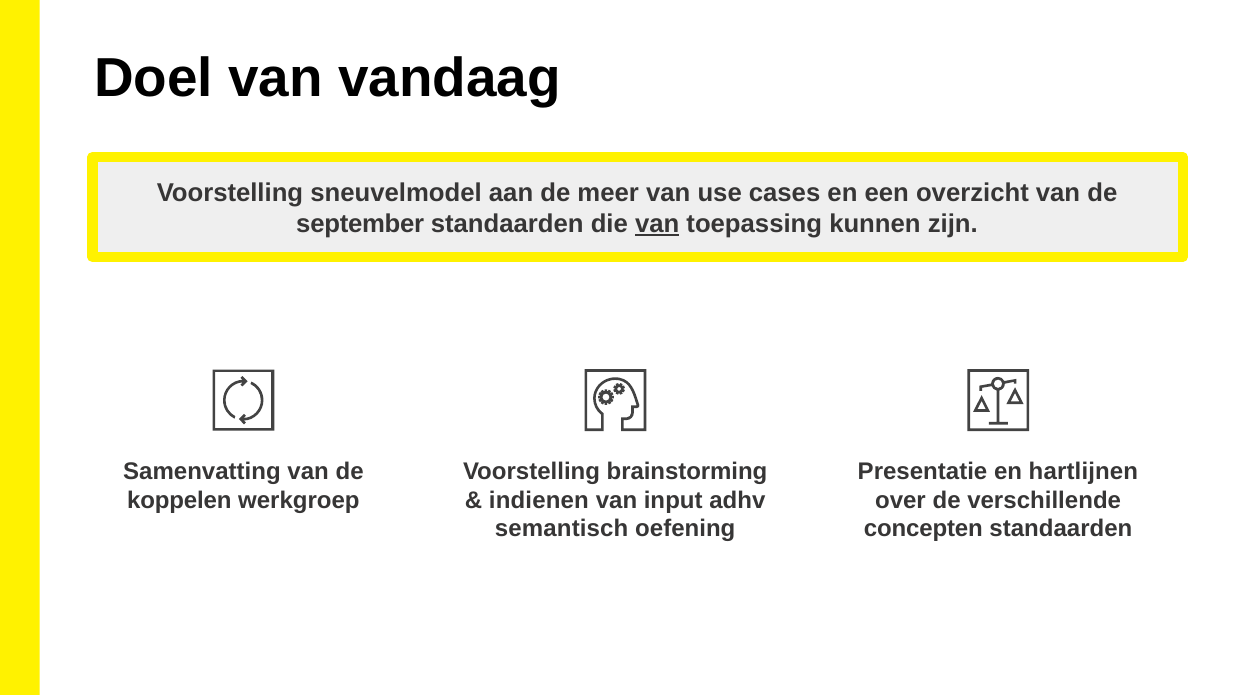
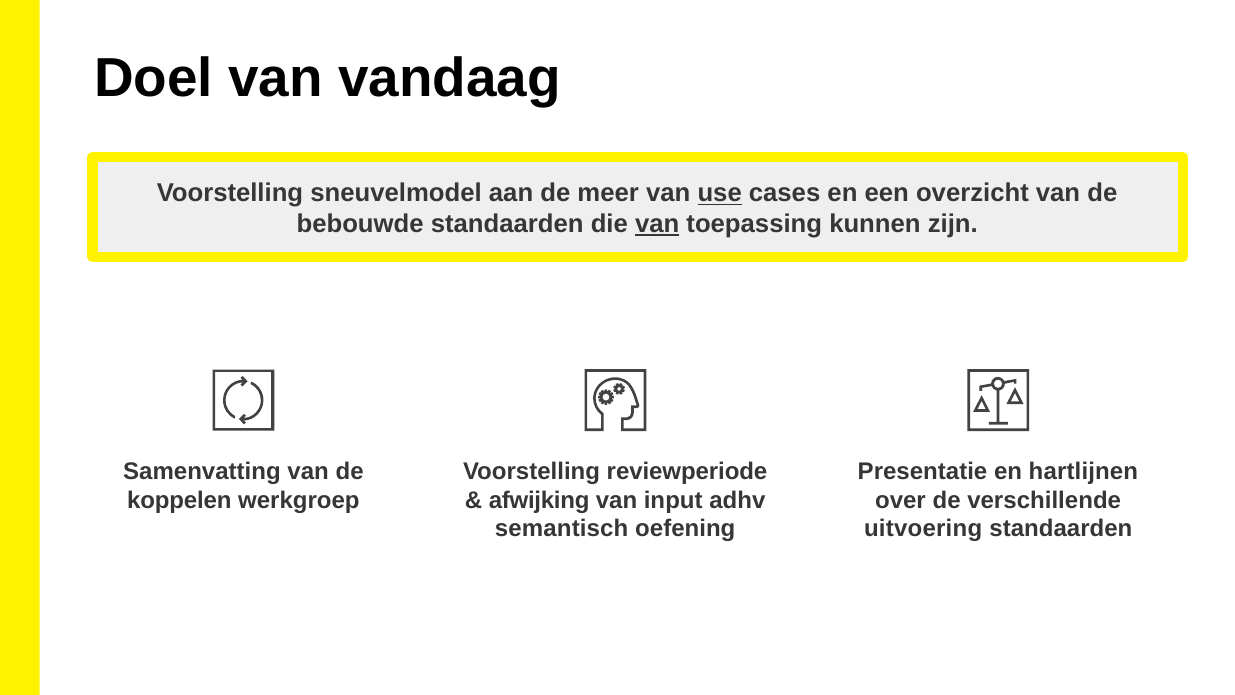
use underline: none -> present (720, 193)
september: september -> bebouwde (360, 224)
brainstorming: brainstorming -> reviewperiode (687, 471)
indienen: indienen -> afwijking (539, 500)
concepten: concepten -> uitvoering (923, 529)
